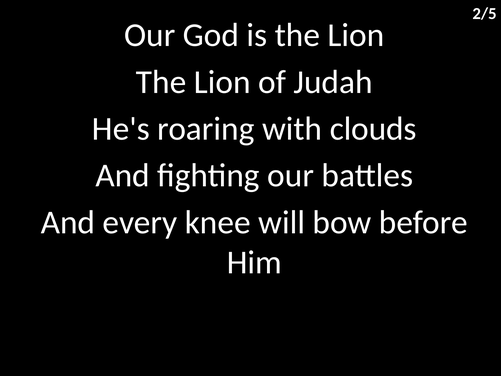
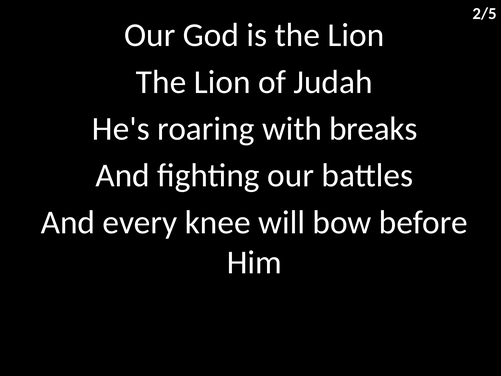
clouds: clouds -> breaks (373, 129)
